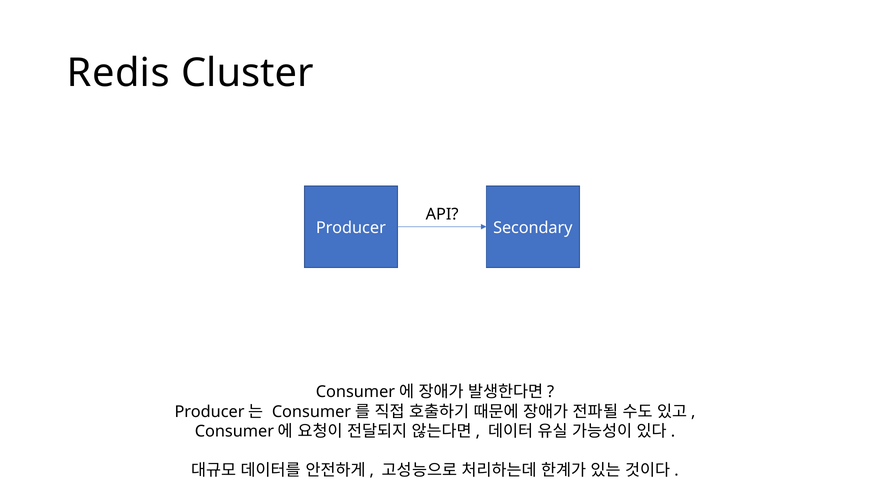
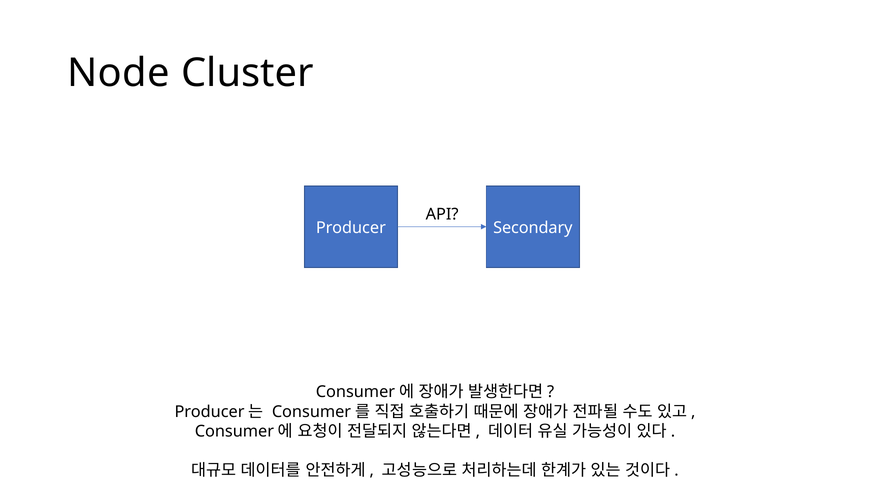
Redis: Redis -> Node (118, 73)
